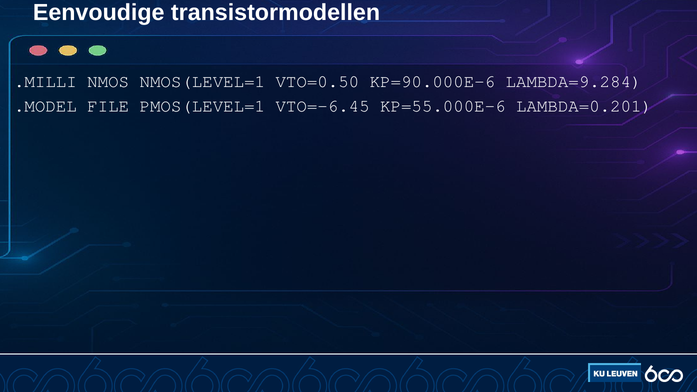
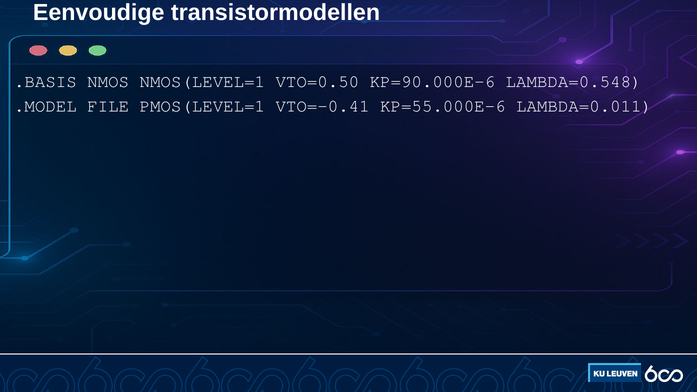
.MILLI: .MILLI -> .BASIS (45, 81)
LAMBDA=9.284: LAMBDA=9.284 -> LAMBDA=0.548 (574, 81)
VTO=-6.45: VTO=-6.45 -> VTO=-0.41 (323, 106)
LAMBDA=0.201: LAMBDA=0.201 -> LAMBDA=0.011 (584, 106)
